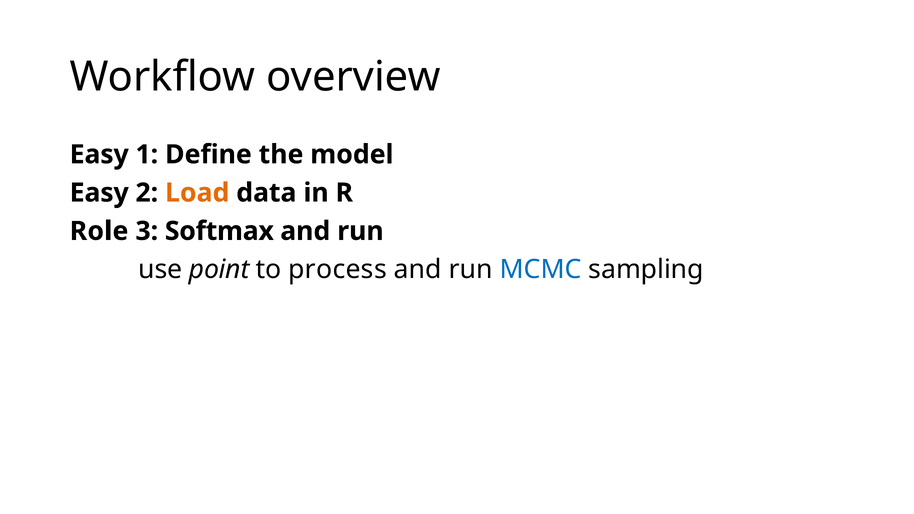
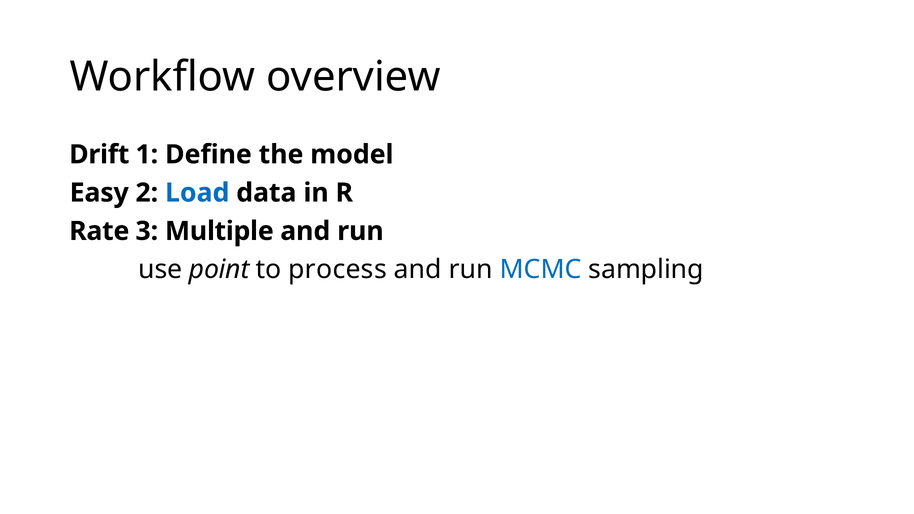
Easy: Easy -> Drift (99, 155)
Load colour: orange -> blue (197, 193)
Role: Role -> Rate (99, 231)
Softmax: Softmax -> Multiple (219, 231)
